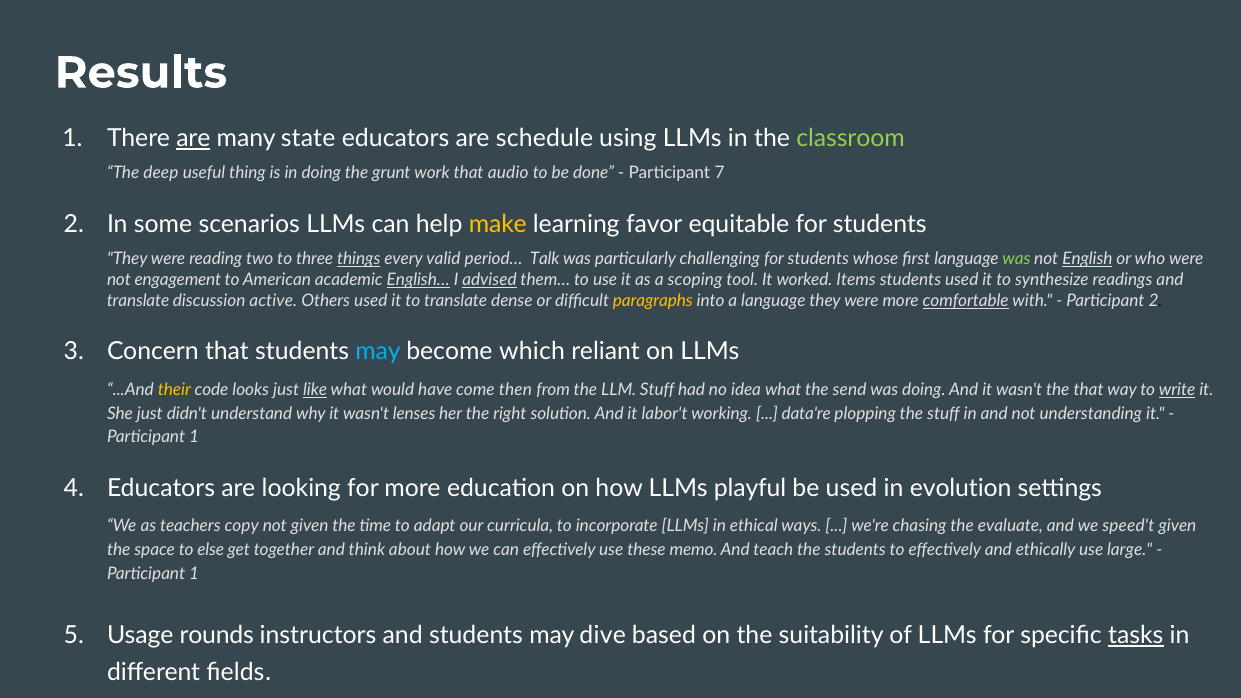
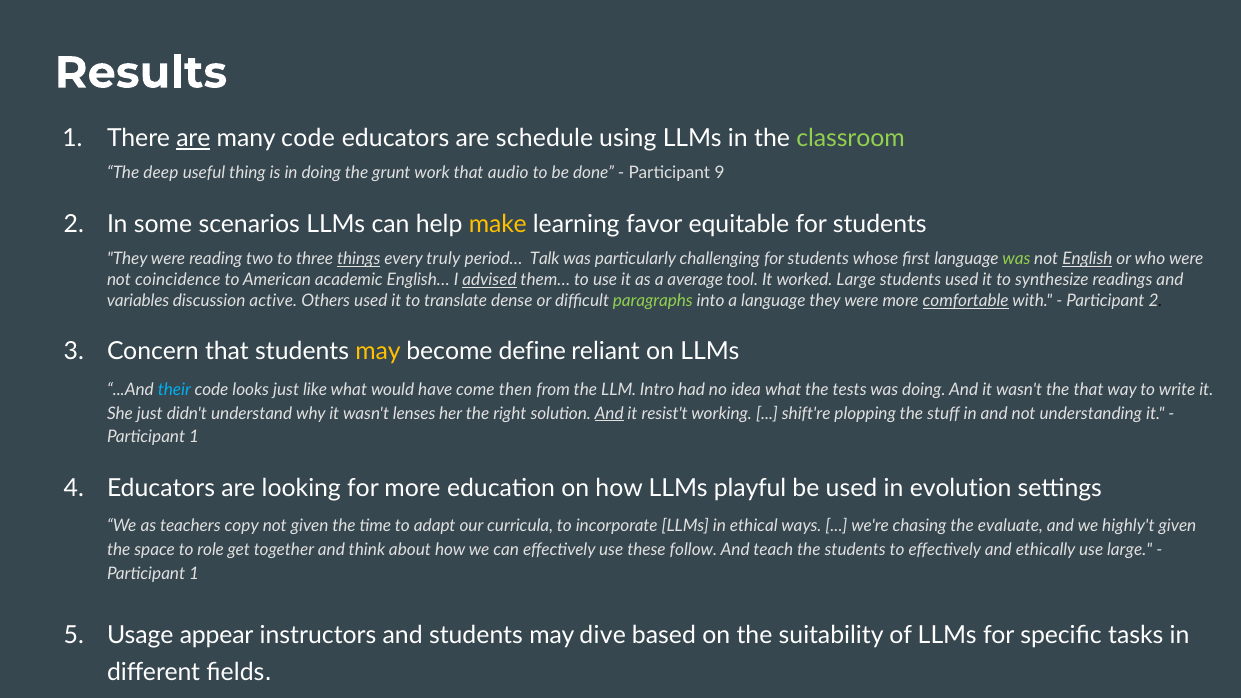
many state: state -> code (308, 138)
7: 7 -> 9 (720, 173)
valid: valid -> truly (443, 259)
engagement: engagement -> coincidence (178, 280)
English… underline: present -> none (418, 280)
scoping: scoping -> average (695, 280)
worked Items: Items -> Large (856, 280)
translate: translate -> variables (138, 301)
paragraphs colour: yellow -> light green (653, 301)
may colour: light blue -> yellow (378, 352)
which: which -> define (532, 352)
their colour: yellow -> light blue (174, 390)
like underline: present -> none (315, 390)
LLM Stuff: Stuff -> Intro (657, 390)
send: send -> tests (850, 390)
write underline: present -> none (1177, 390)
And underline: none -> present (609, 414)
labor't: labor't -> resist't (665, 414)
data're: data're -> shift're (806, 414)
speed't: speed't -> highly't (1128, 526)
else: else -> role (211, 550)
memo: memo -> follow (693, 550)
rounds: rounds -> appear (217, 635)
tasks underline: present -> none (1136, 635)
